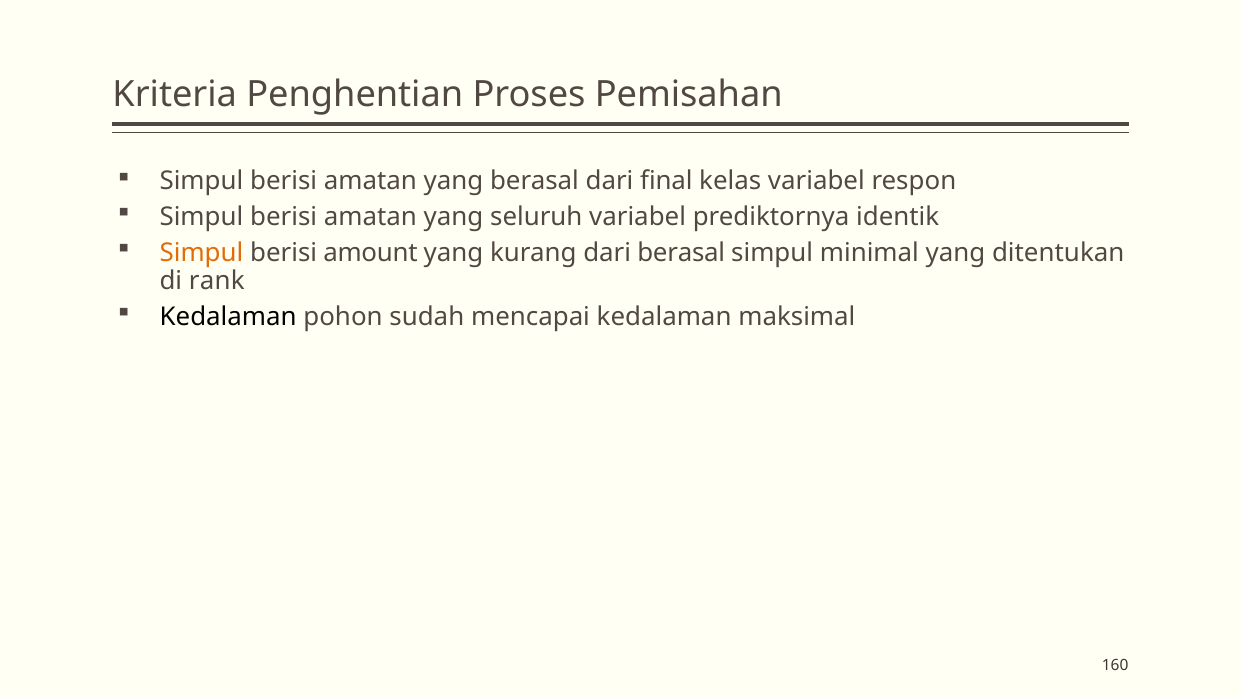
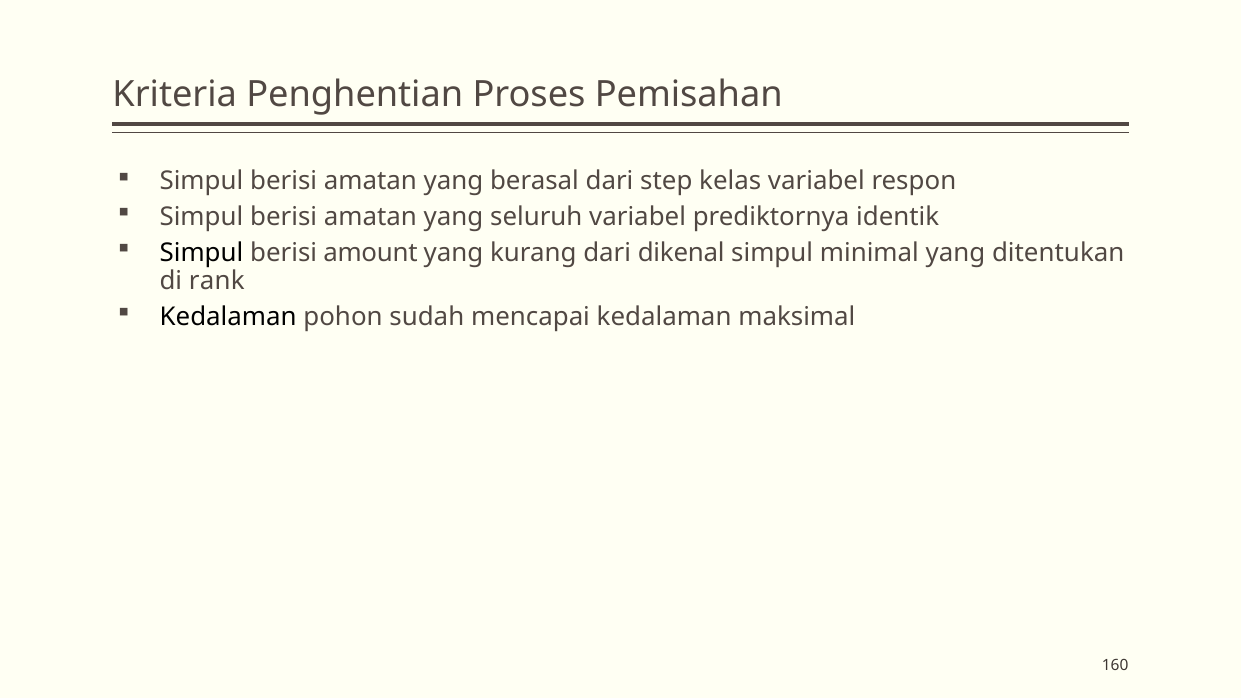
final: final -> step (666, 181)
Simpul colour: orange -> black (201, 253)
dari berasal: berasal -> dikenal (681, 253)
